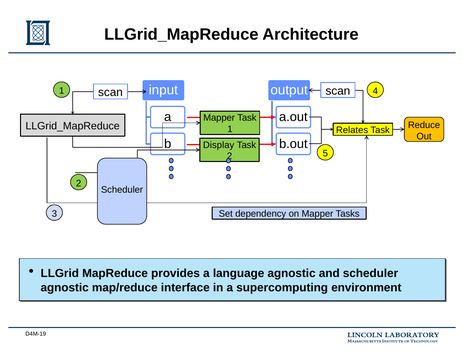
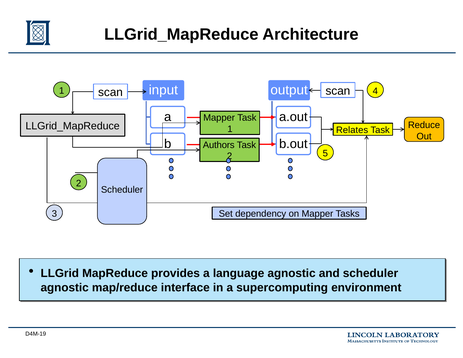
Display: Display -> Authors (219, 145)
